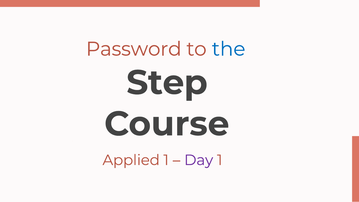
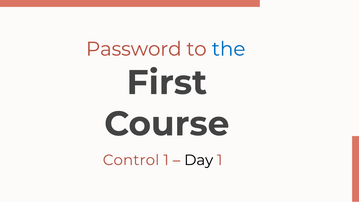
Step: Step -> First (167, 83)
Applied: Applied -> Control (131, 160)
Day colour: purple -> black (199, 160)
